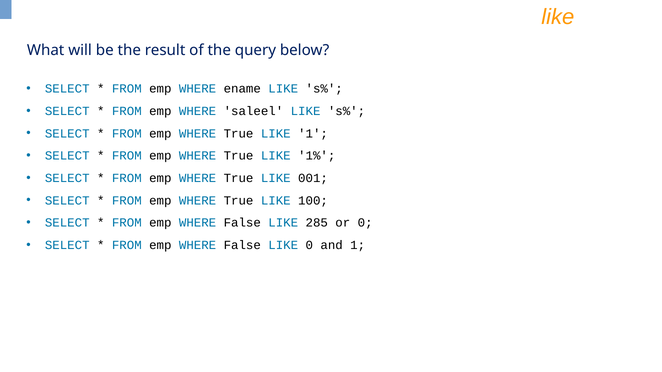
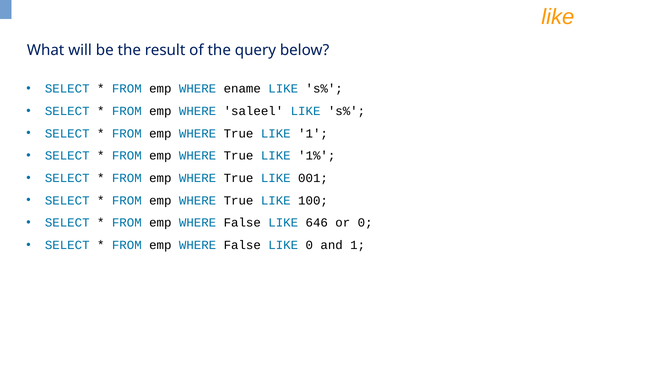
285: 285 -> 646 (317, 223)
